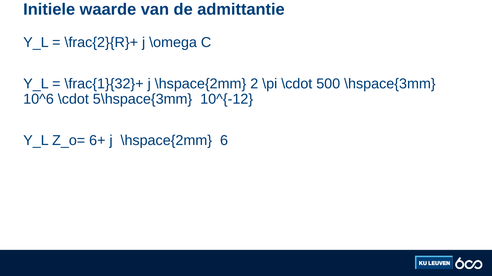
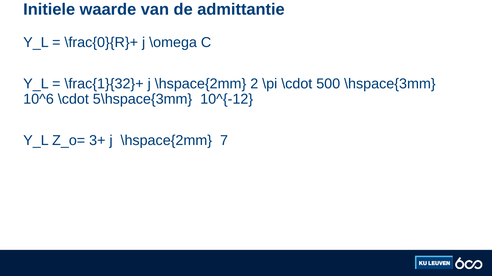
\frac{2}{R}+: \frac{2}{R}+ -> \frac{0}{R}+ (101, 43)
6+: 6+ -> 3+ (97, 141)
6: 6 -> 7 (224, 141)
